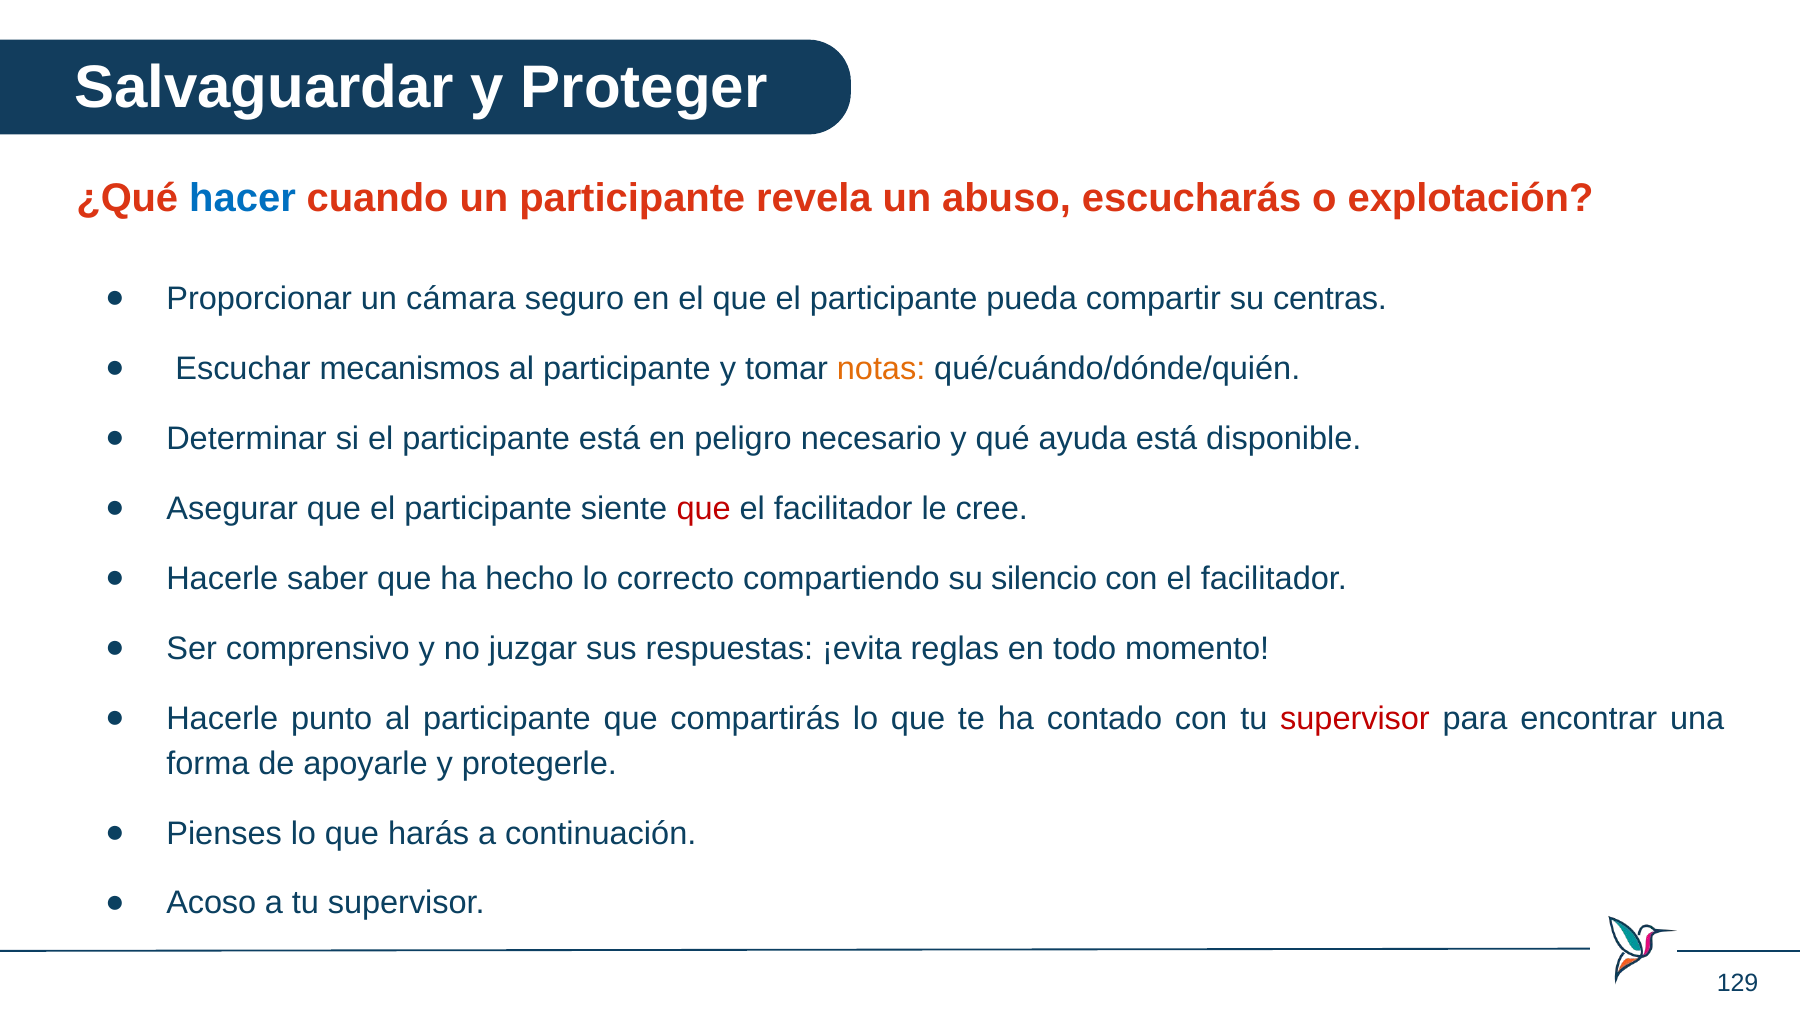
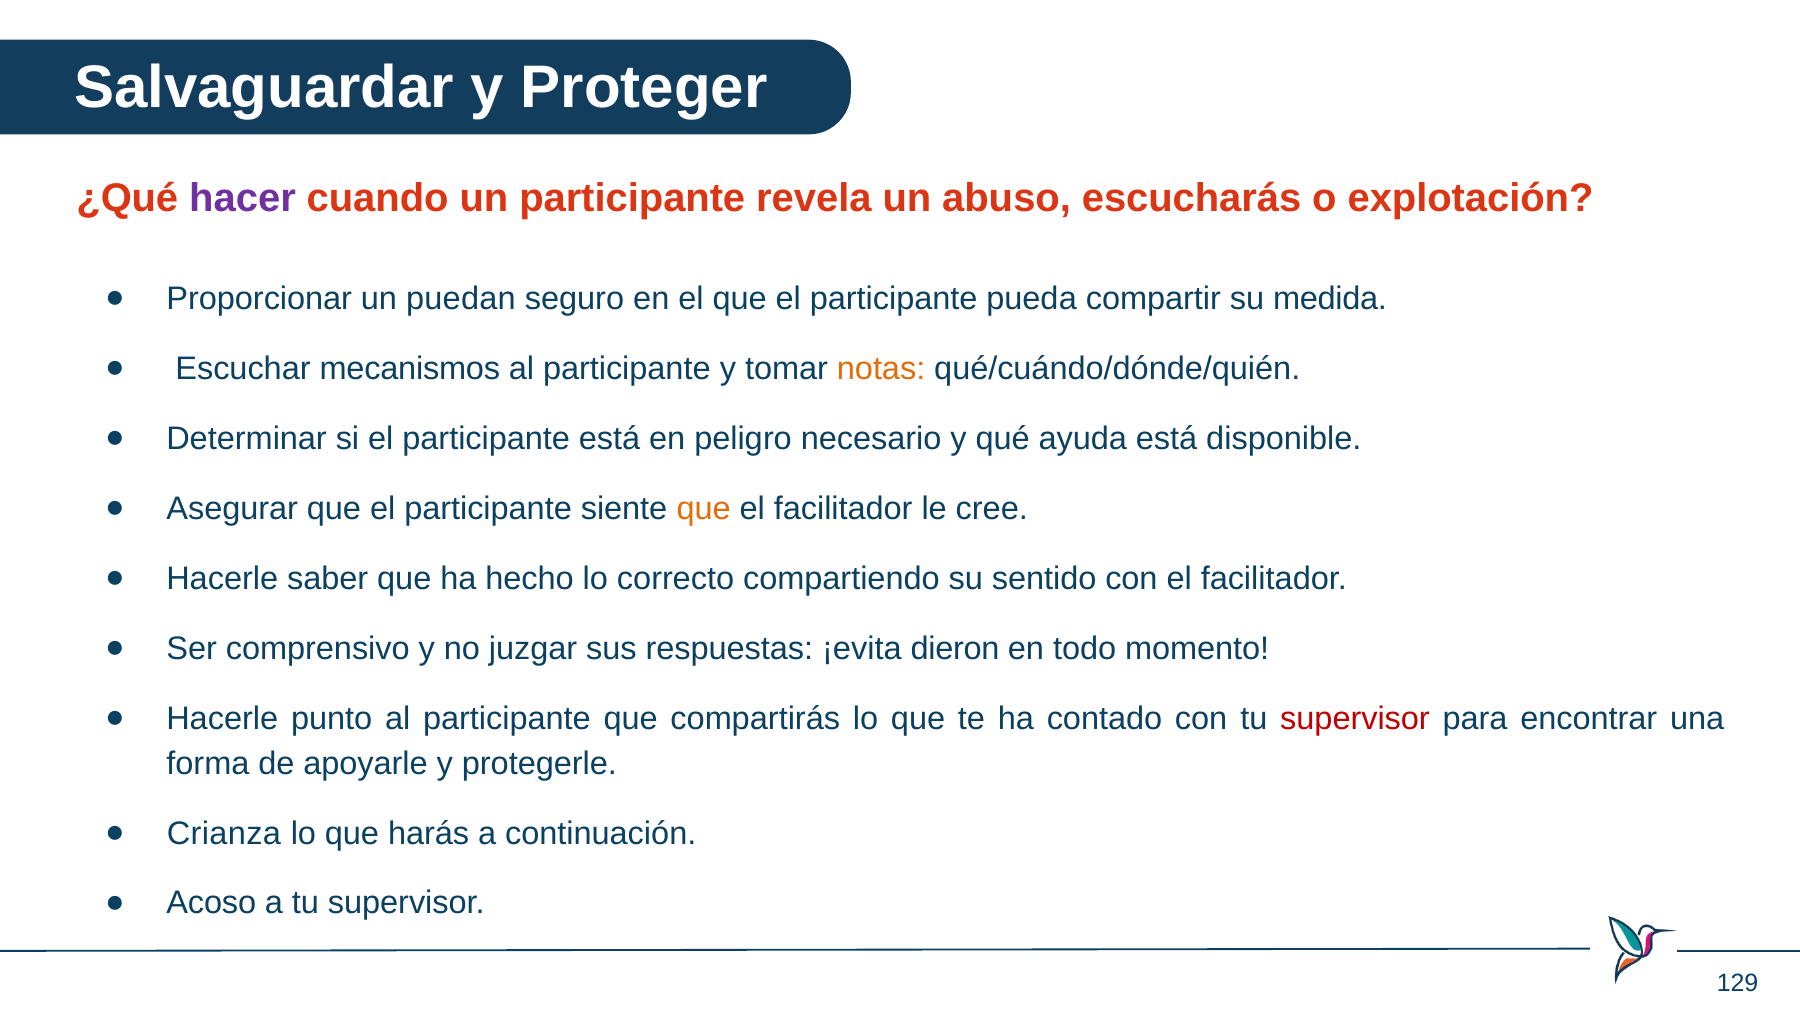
hacer colour: blue -> purple (243, 198)
cámara: cámara -> puedan (461, 299)
centras: centras -> medida (1330, 299)
que colour: red -> orange (704, 509)
silencio: silencio -> sentido (1044, 578)
reglas: reglas -> dieron (955, 648)
Pienses: Pienses -> Crianza (224, 833)
